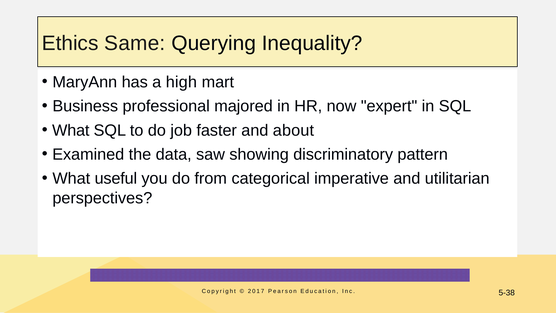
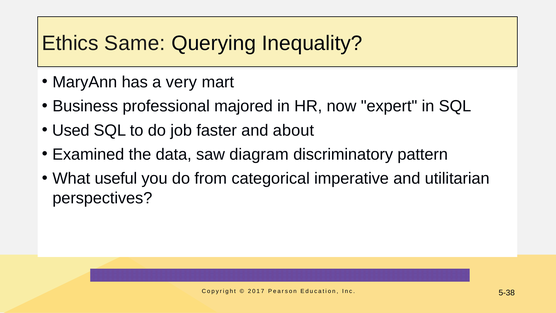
high: high -> very (181, 82)
What: What -> Used (71, 130)
showing: showing -> diagram (259, 154)
